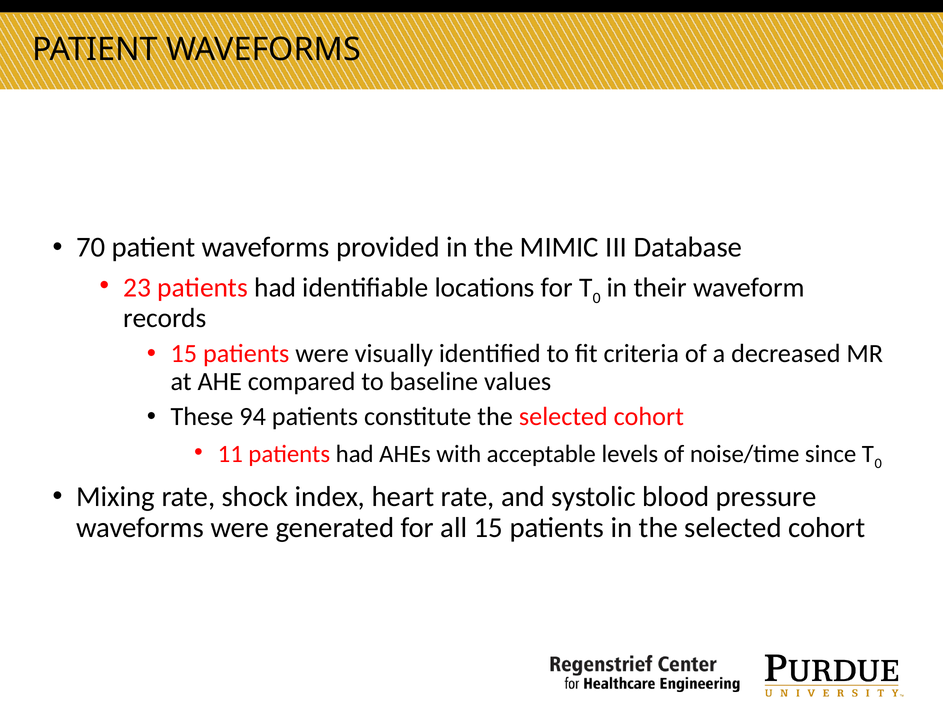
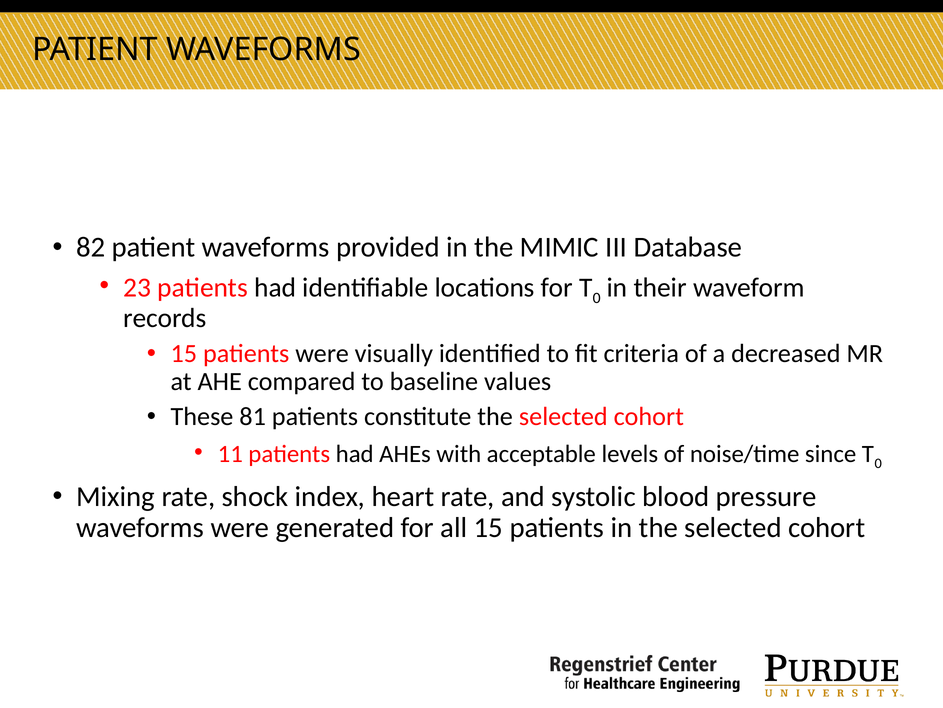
70: 70 -> 82 (91, 247)
94: 94 -> 81 (253, 416)
